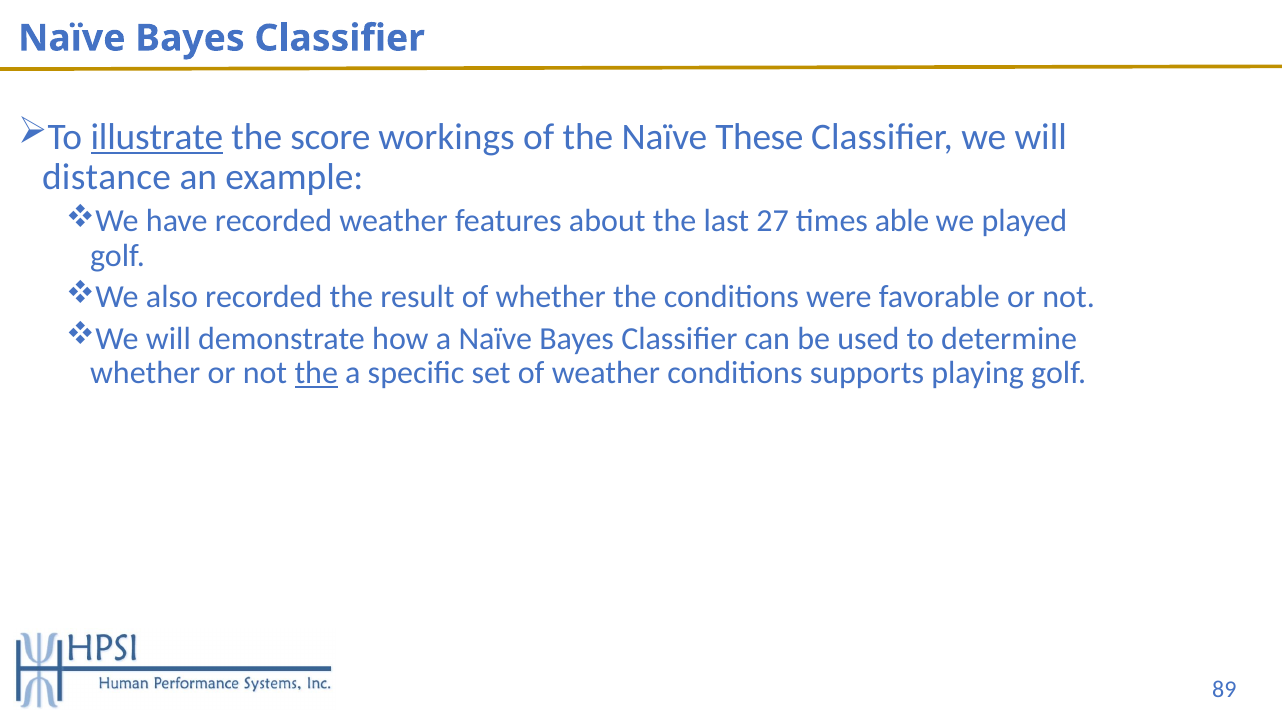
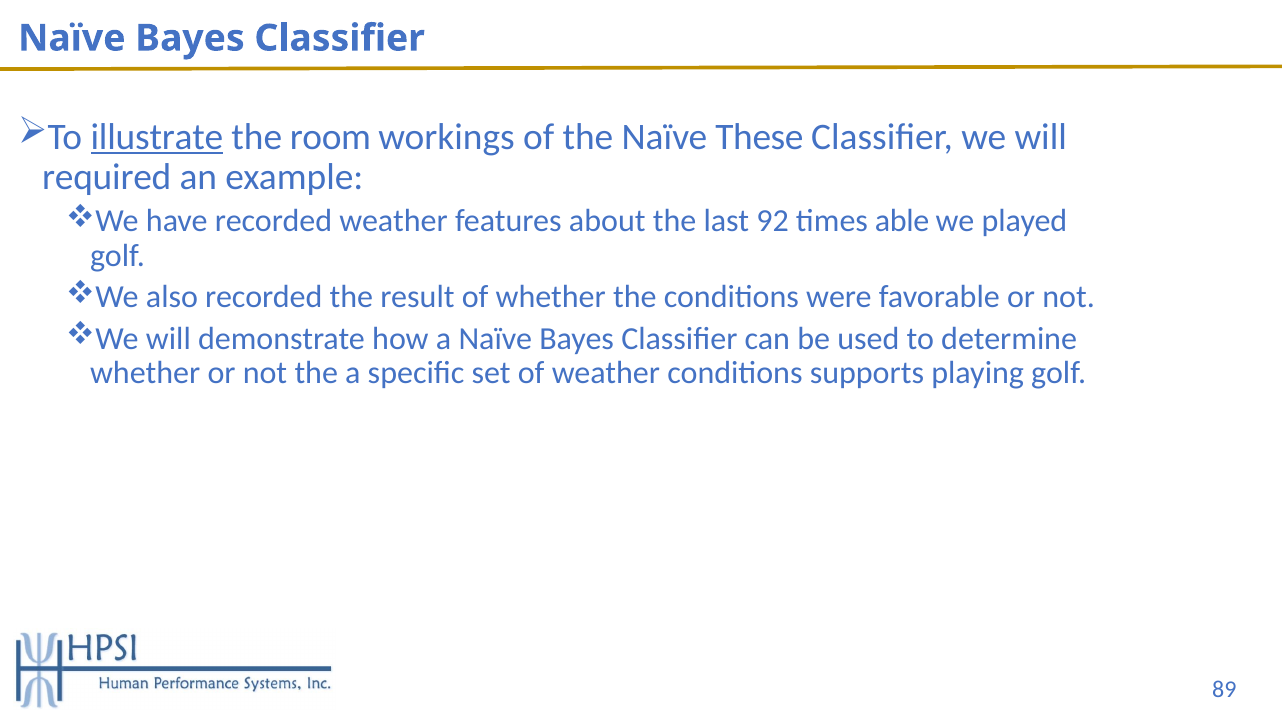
score: score -> room (330, 137)
distance: distance -> required (107, 177)
27: 27 -> 92 (773, 221)
the underline: present -> none (316, 373)
